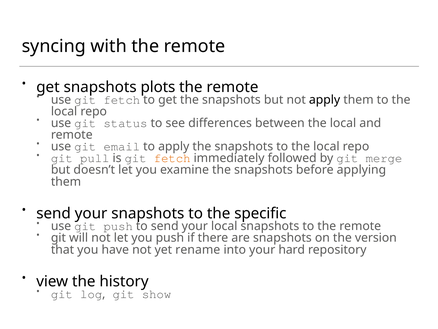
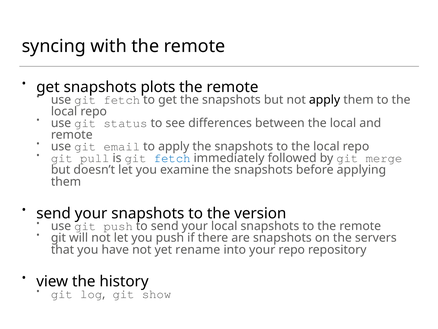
fetch colour: orange -> blue (172, 158)
specific: specific -> version (260, 213)
version: version -> servers (376, 238)
your hard: hard -> repo (292, 249)
